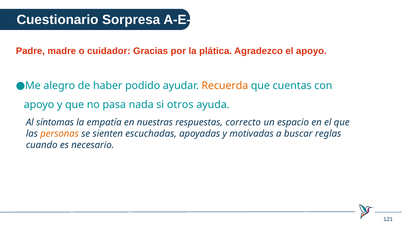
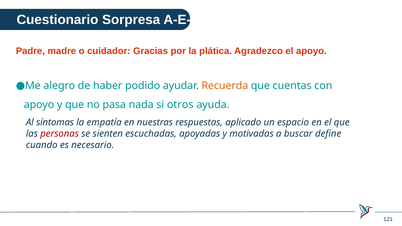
correcto: correcto -> aplicado (243, 122)
personas colour: orange -> red (60, 134)
reglas: reglas -> define (328, 134)
